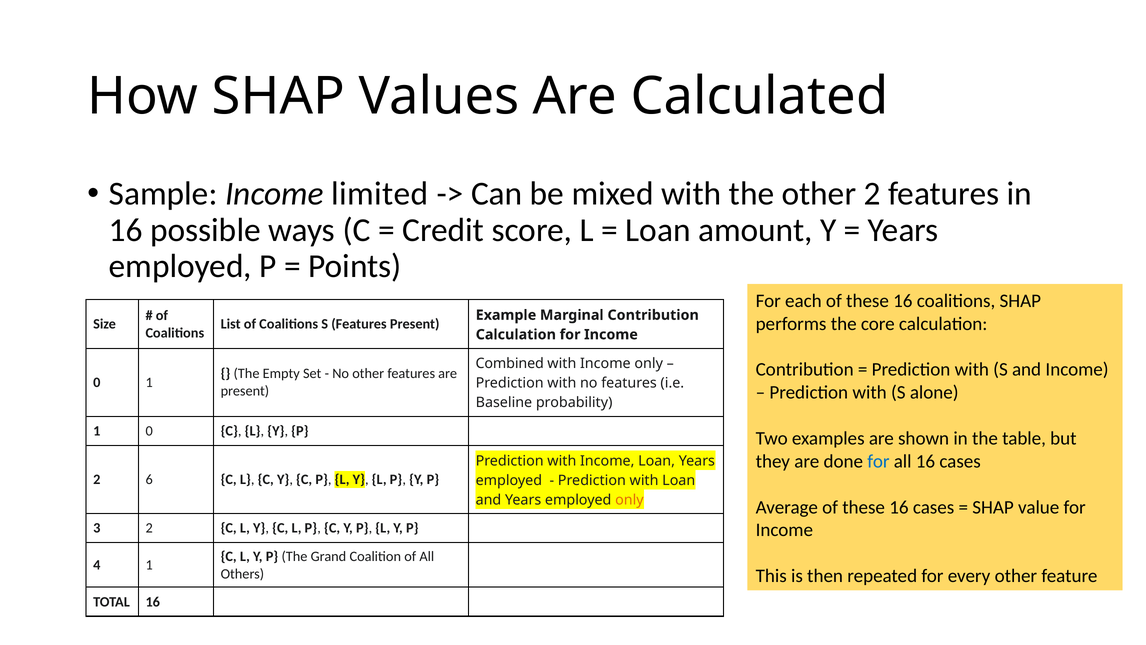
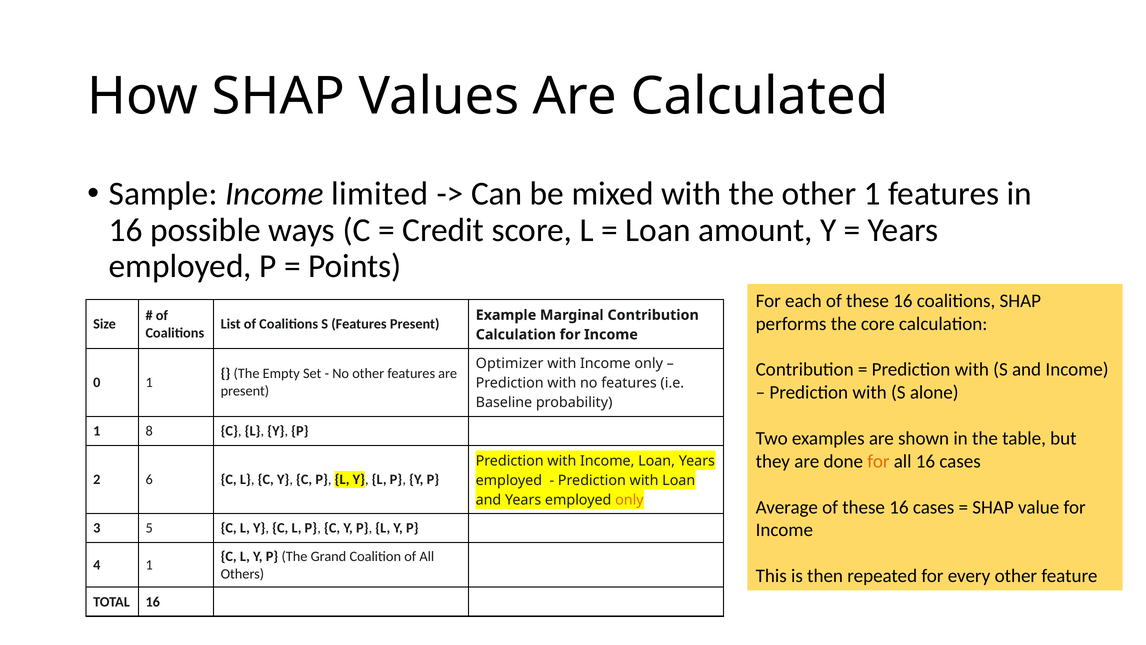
other 2: 2 -> 1 (872, 194)
Combined: Combined -> Optimizer (510, 363)
1 0: 0 -> 8 (149, 431)
for colour: blue -> orange (878, 461)
3 2: 2 -> 5 (149, 528)
